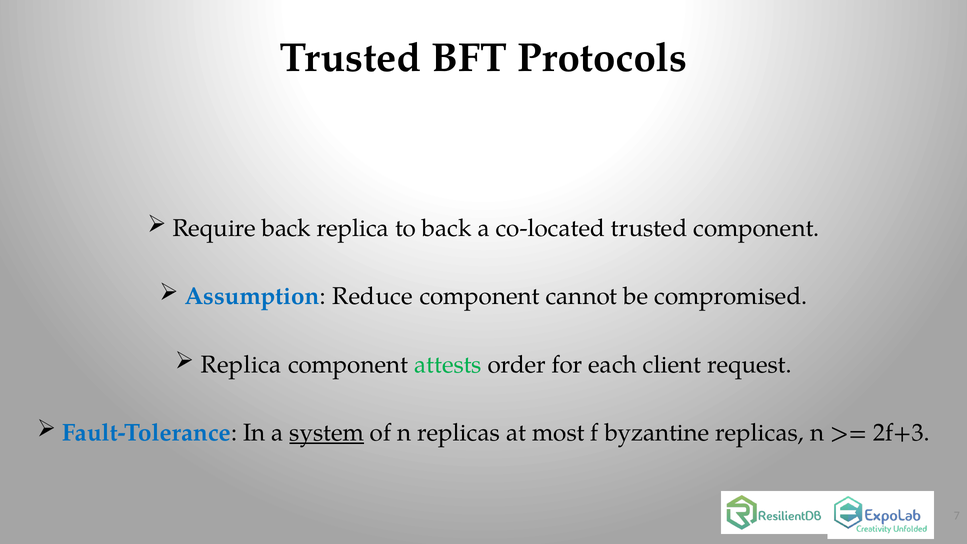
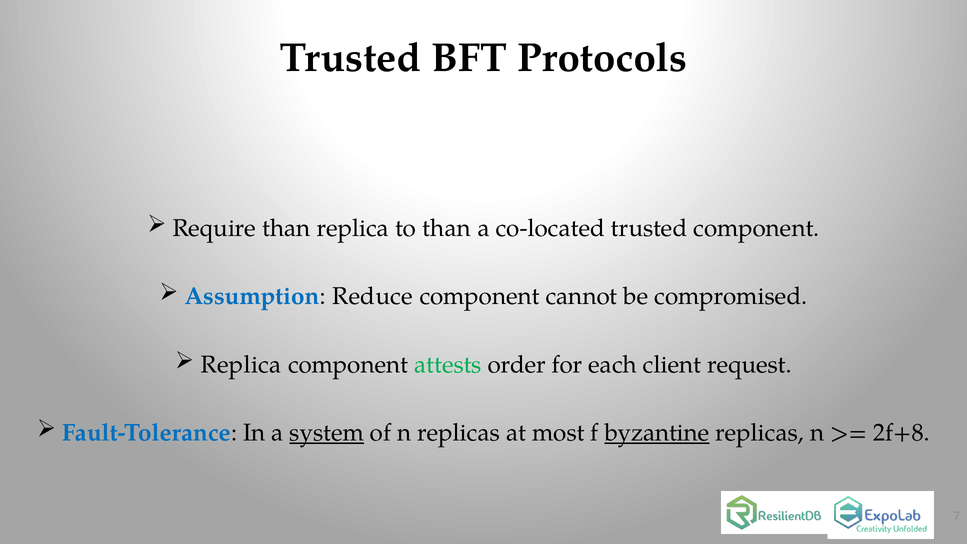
Require back: back -> than (286, 228)
to back: back -> than (447, 228)
byzantine underline: none -> present (657, 433)
2f+3: 2f+3 -> 2f+8 (901, 433)
